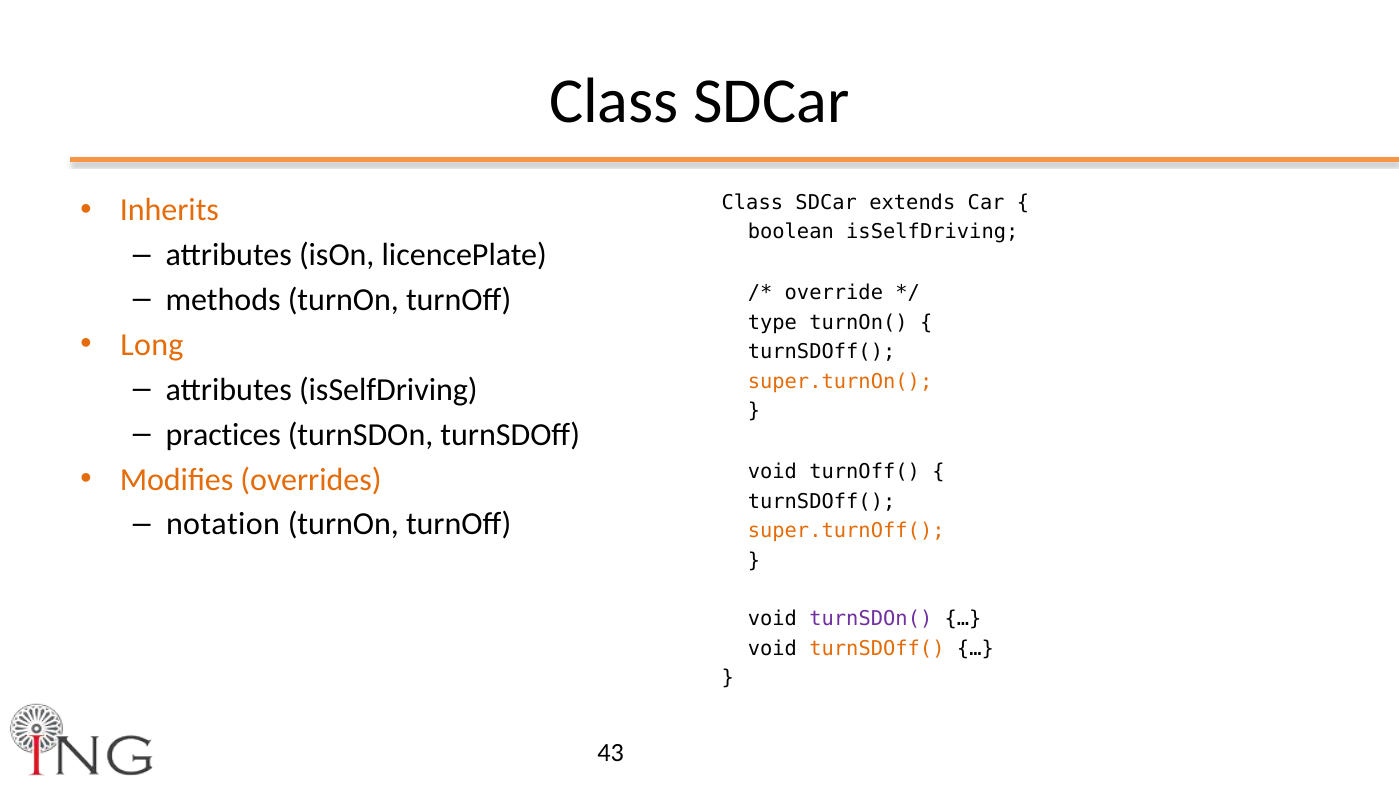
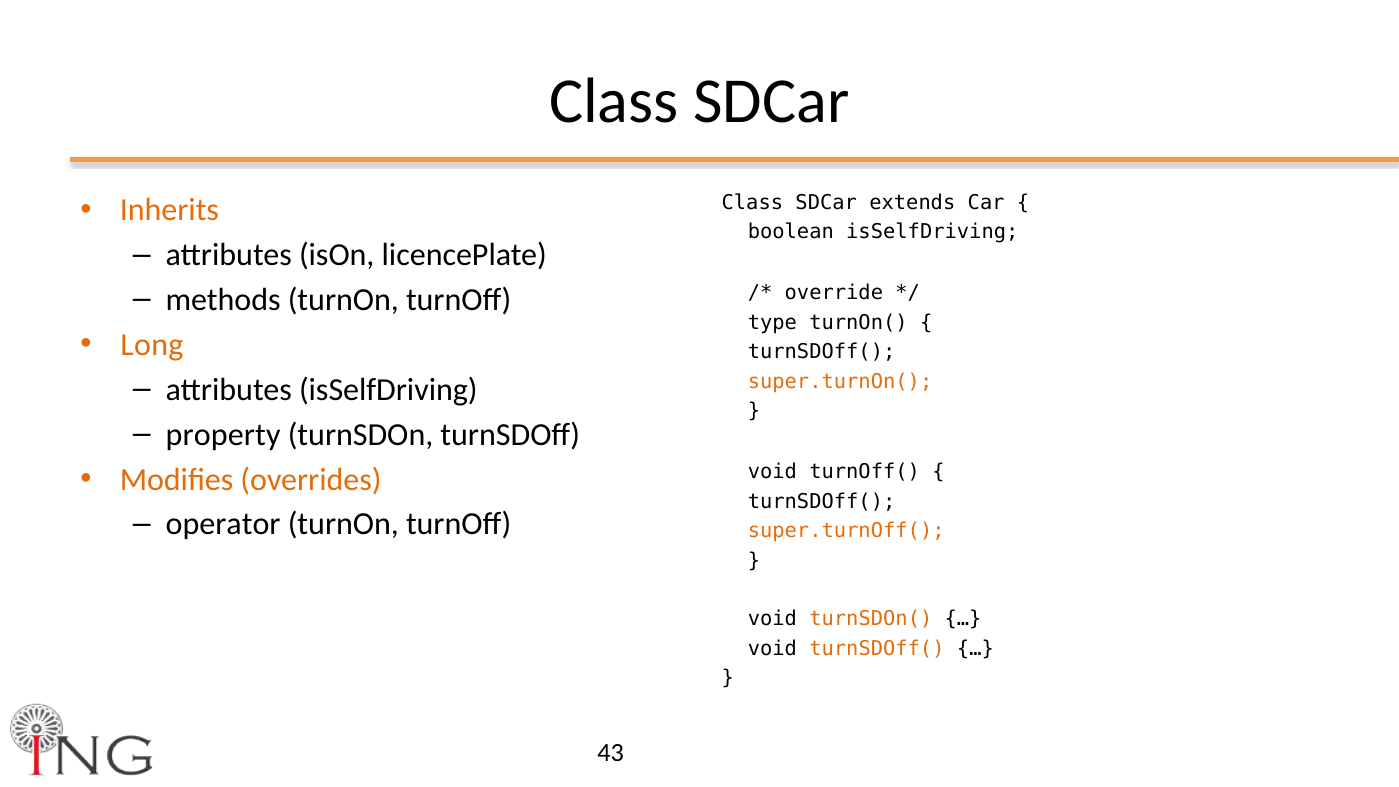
practices: practices -> property (223, 435)
notation: notation -> operator (223, 524)
turnSDOn( colour: purple -> orange (871, 619)
